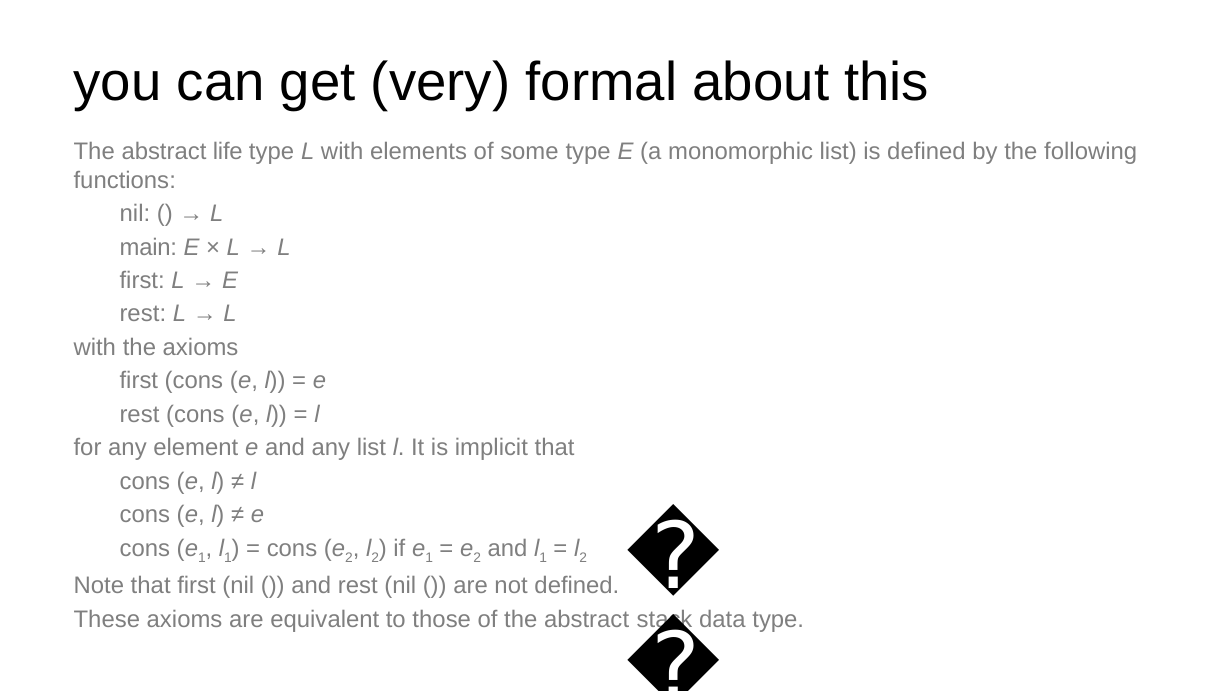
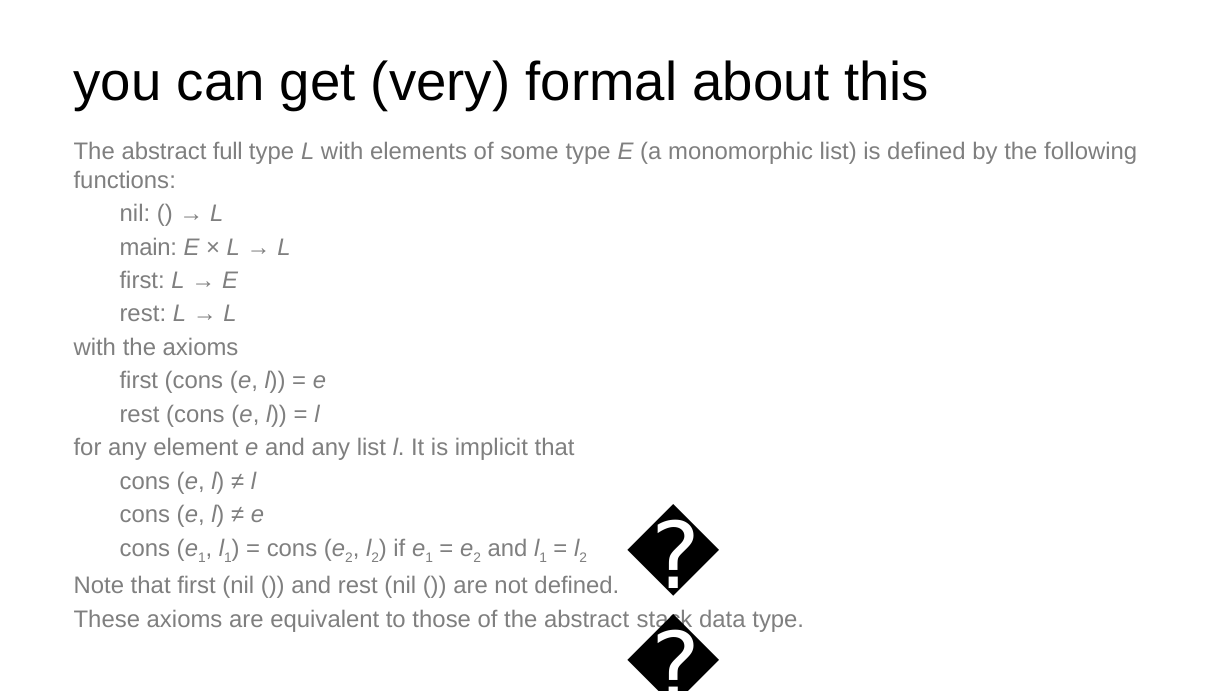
life: life -> full (228, 152)
